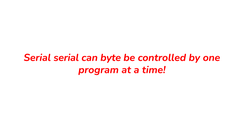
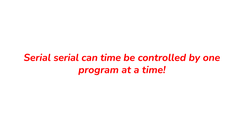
can byte: byte -> time (111, 58)
